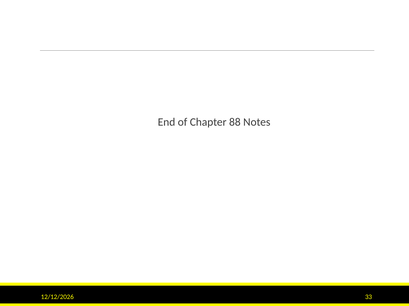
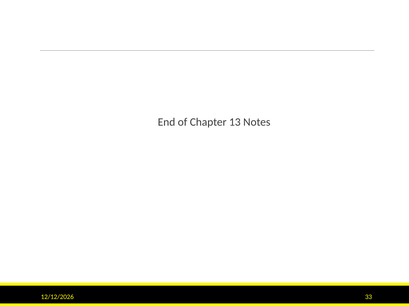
88: 88 -> 13 (235, 123)
